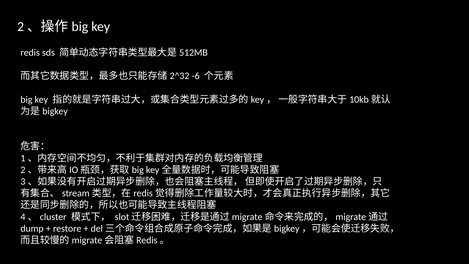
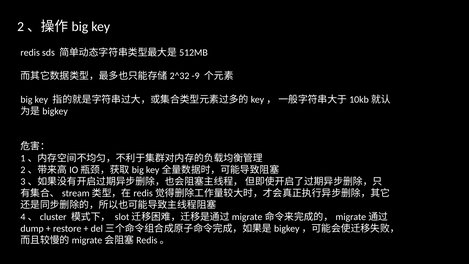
-6: -6 -> -9 (196, 76)
